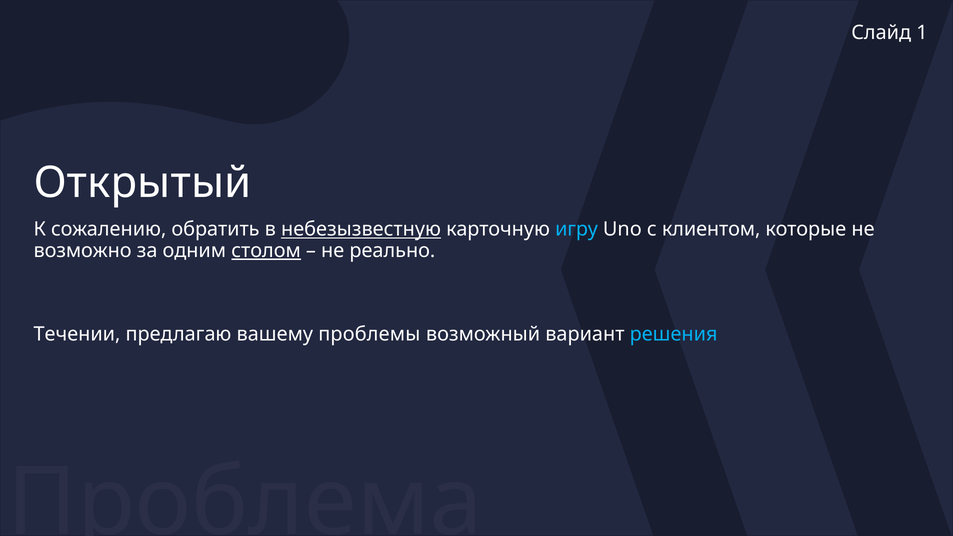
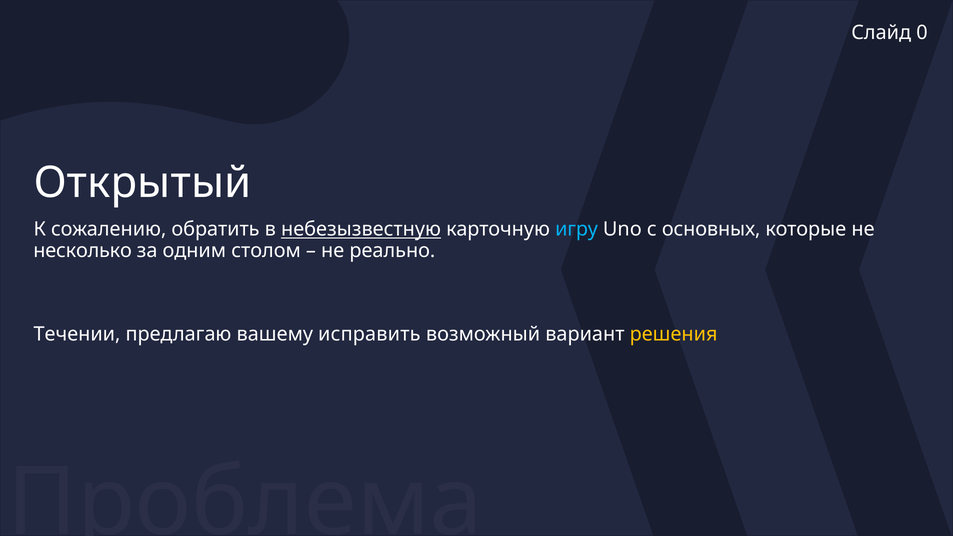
1: 1 -> 0 (922, 33)
клиентом: клиентом -> основных (711, 229)
возможно: возможно -> несколько (83, 251)
столом underline: present -> none (266, 251)
проблемы: проблемы -> исправить (369, 334)
решения colour: light blue -> yellow (674, 334)
